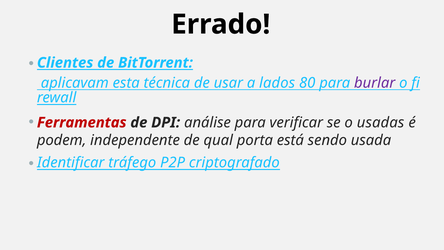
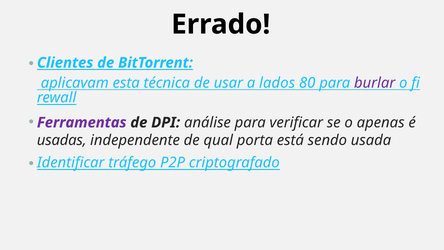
Ferramentas colour: red -> purple (82, 122)
usadas: usadas -> apenas (381, 122)
podem: podem -> usadas (62, 140)
